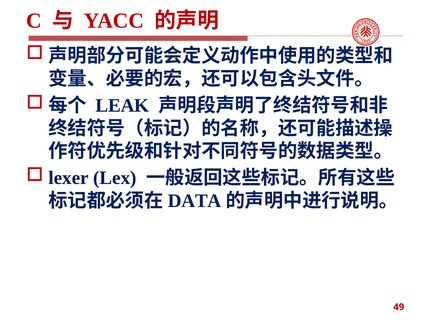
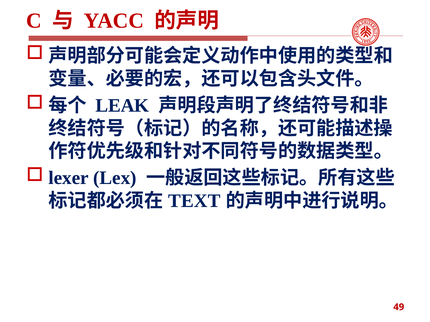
DATA: DATA -> TEXT (194, 201)
